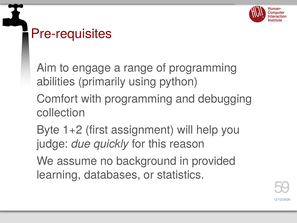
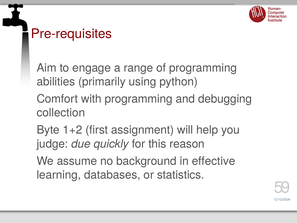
provided: provided -> effective (214, 161)
